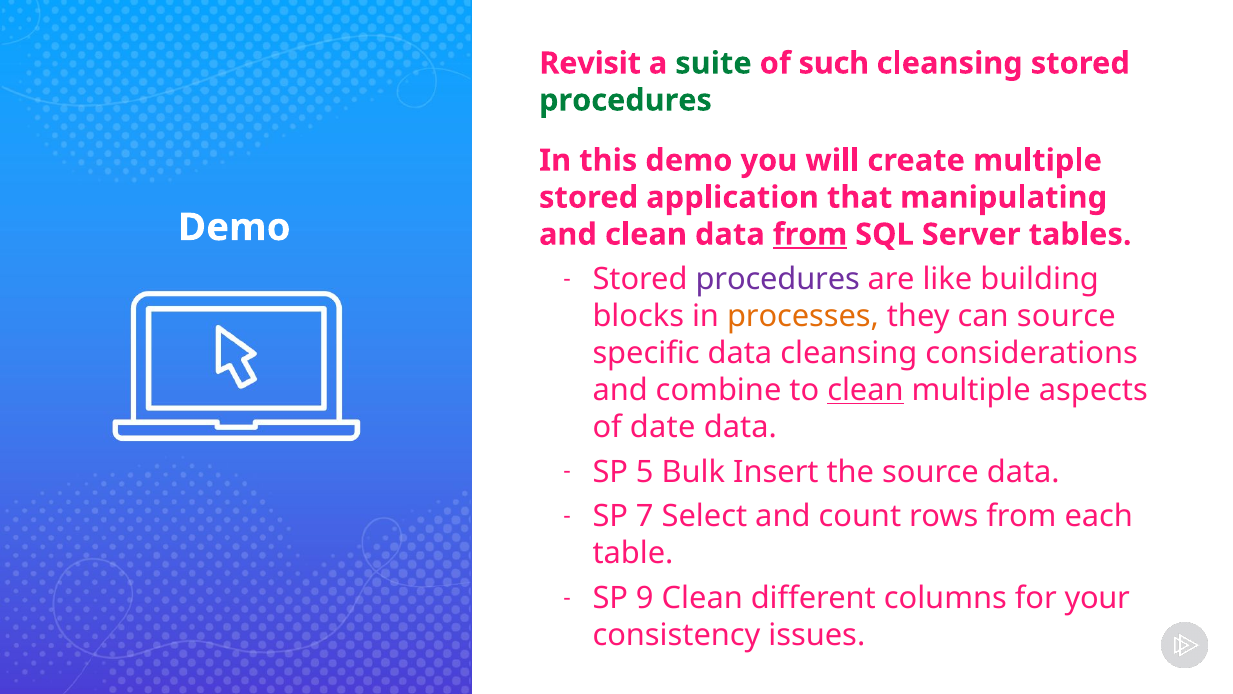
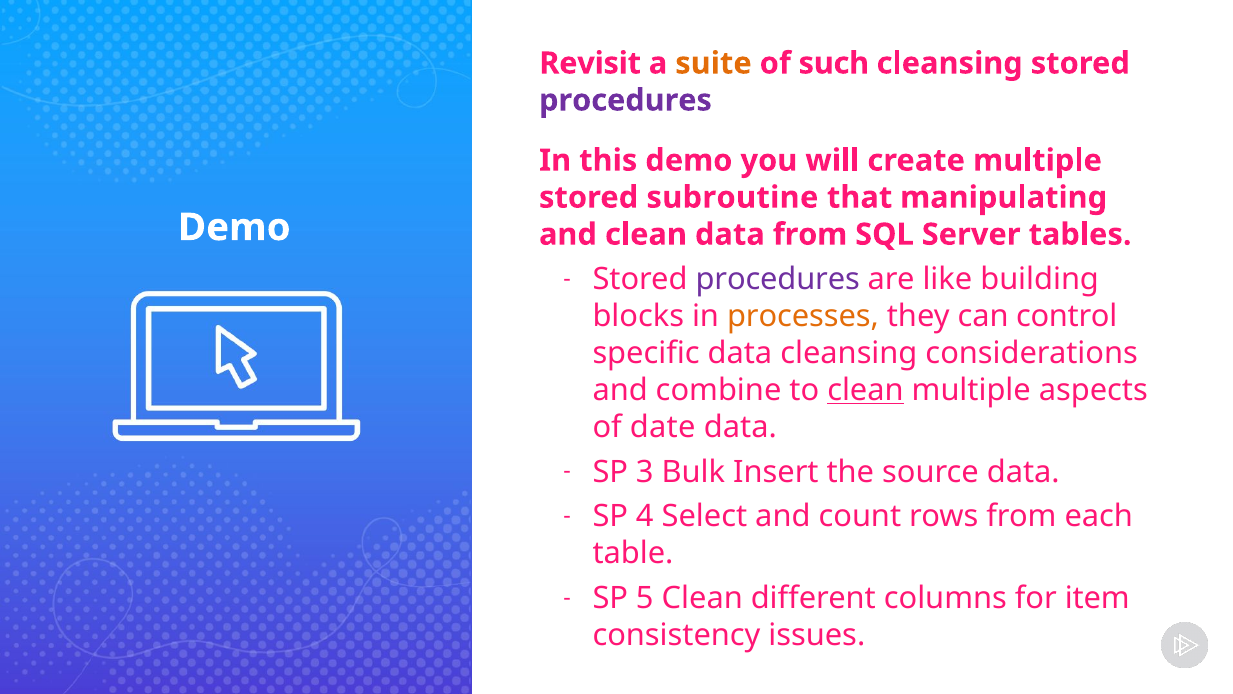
suite colour: green -> orange (713, 63)
procedures colour: green -> purple (625, 100)
application: application -> subroutine (732, 197)
from underline: present -> none (810, 234)
can source: source -> control (1067, 316)
5: 5 -> 3 (645, 472)
7: 7 -> 4 (645, 516)
9: 9 -> 5 (645, 598)
your: your -> item (1097, 598)
